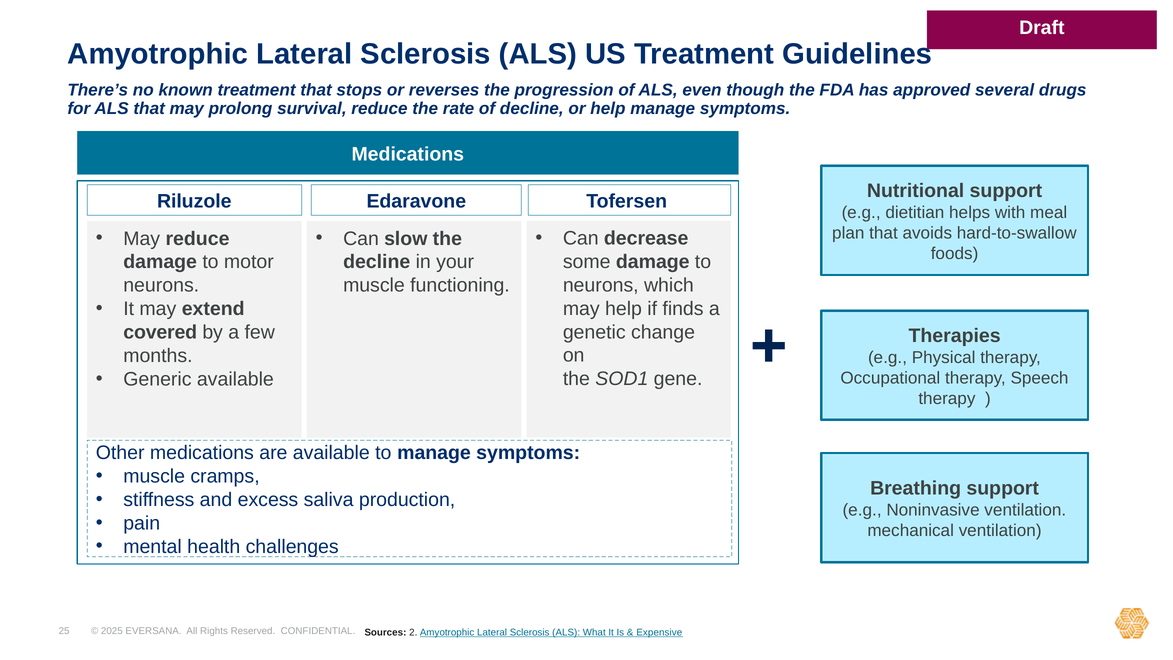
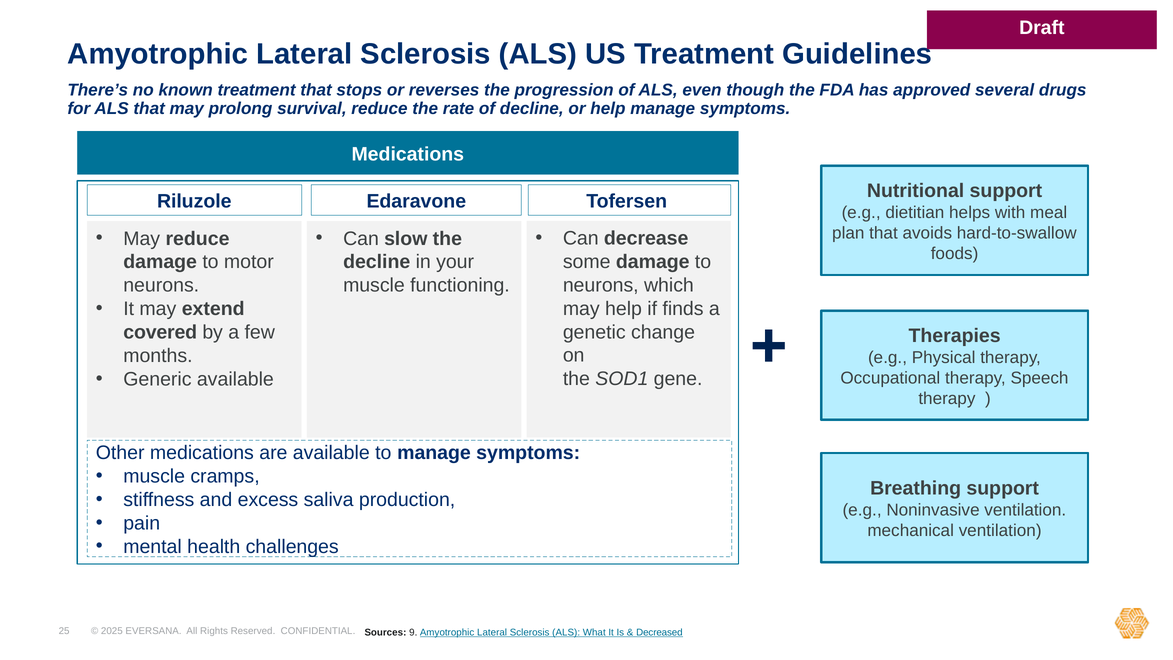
2: 2 -> 9 (413, 632)
Expensive: Expensive -> Decreased (659, 632)
